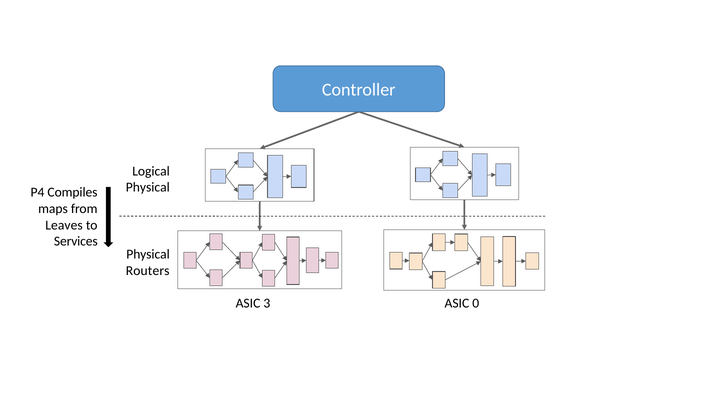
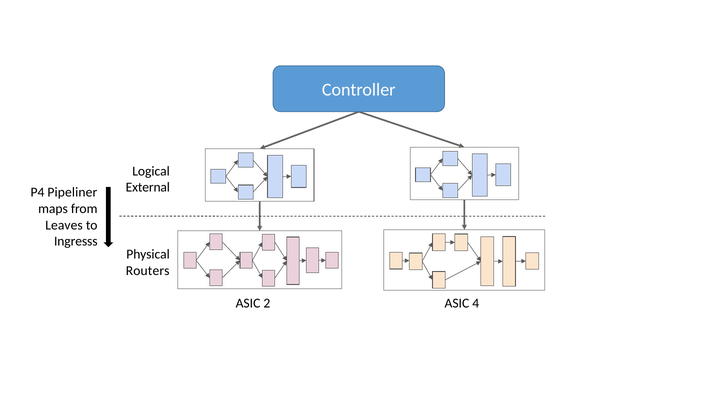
Physical: Physical -> External (148, 187)
Compiles: Compiles -> Pipeliner (72, 192)
Services: Services -> Ingresss (76, 241)
3: 3 -> 2 (267, 303)
0: 0 -> 4 (476, 303)
